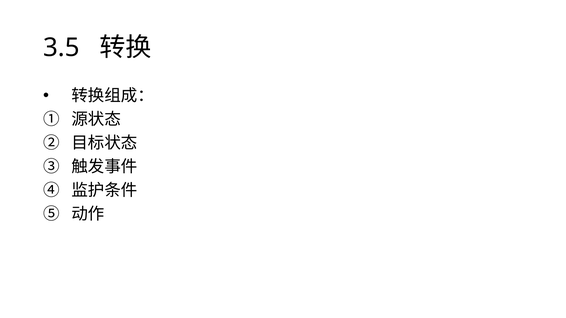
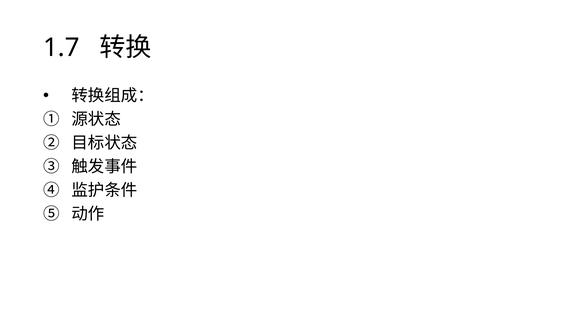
3.5: 3.5 -> 1.7 (61, 48)
